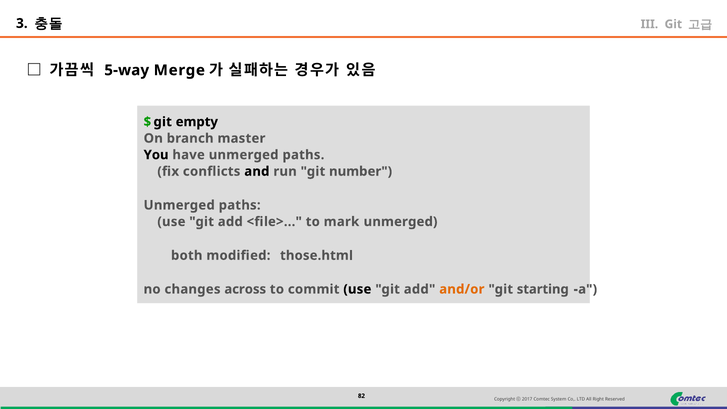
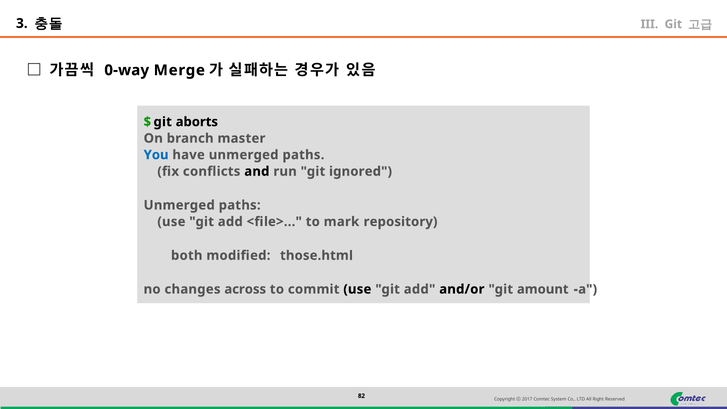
5-way: 5-way -> 0-way (127, 70)
empty: empty -> aborts (197, 122)
You colour: black -> blue (156, 155)
number: number -> ignored (361, 171)
mark unmerged: unmerged -> repository (401, 222)
and/or colour: orange -> black (462, 289)
starting: starting -> amount (543, 289)
